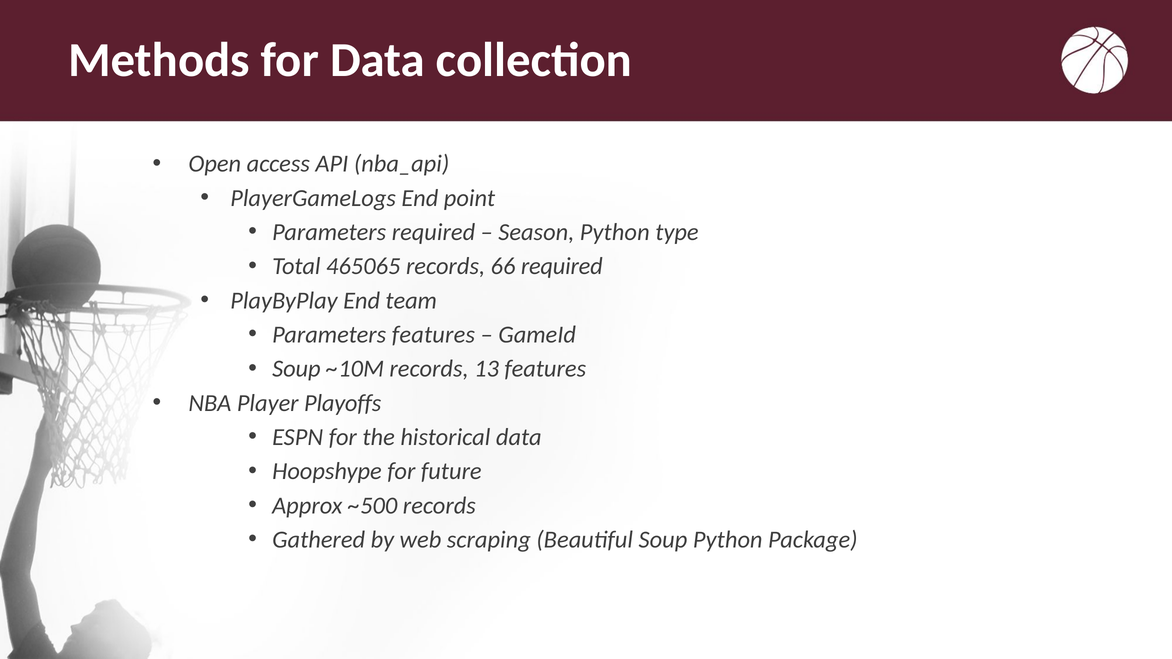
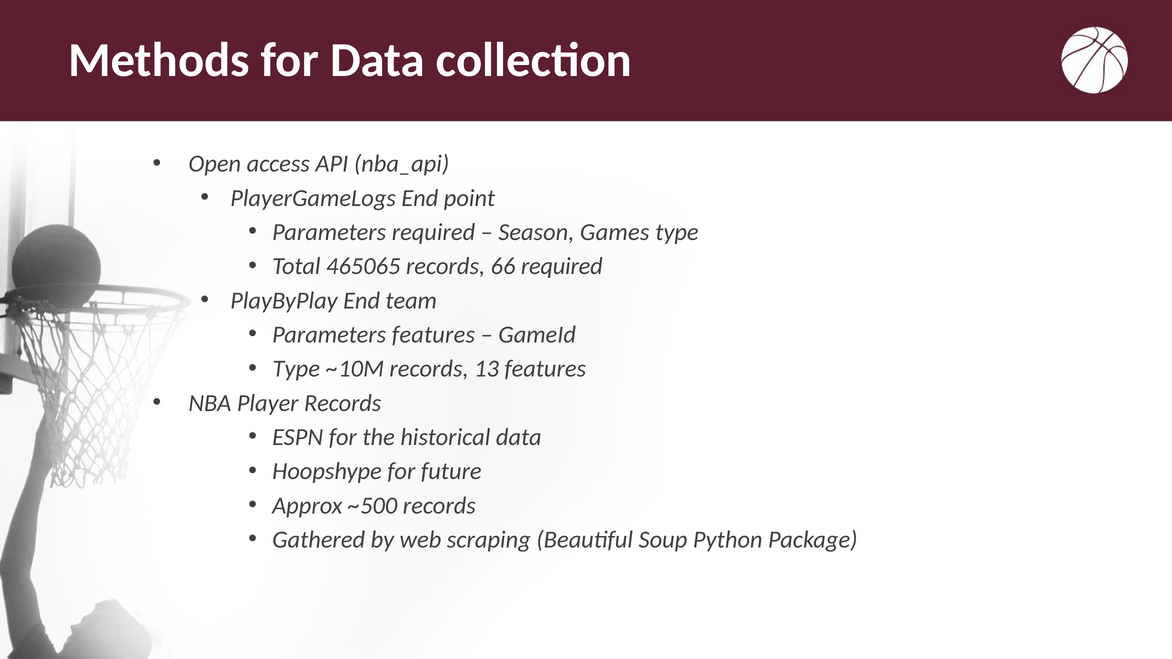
Season Python: Python -> Games (615, 232)
Soup: Soup -> Type (296, 369)
Player Playoffs: Playoffs -> Records (343, 403)
